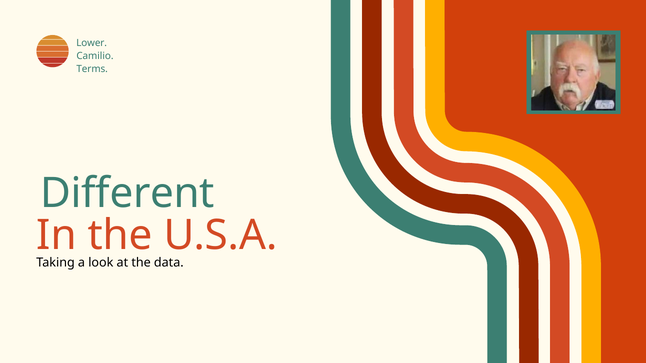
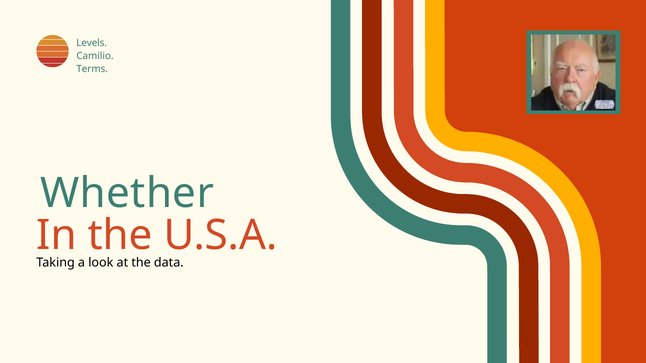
Lower: Lower -> Levels (92, 43)
Different: Different -> Whether (127, 194)
